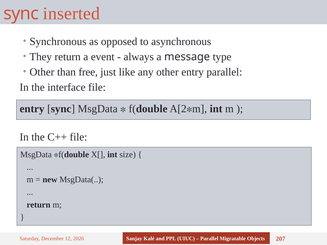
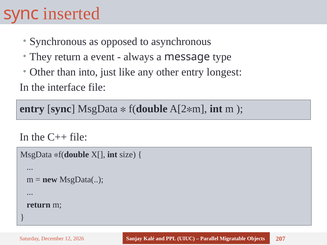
free: free -> into (88, 72)
entry parallel: parallel -> longest (224, 72)
